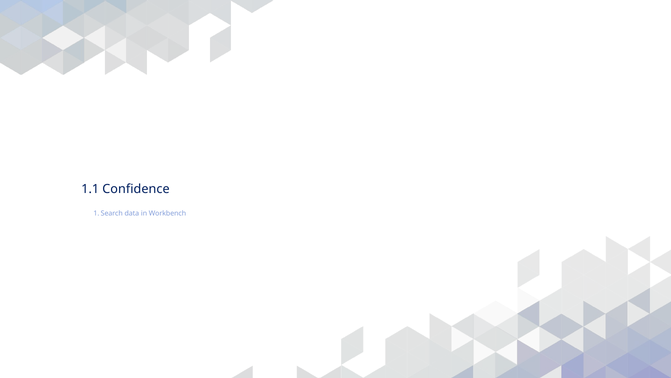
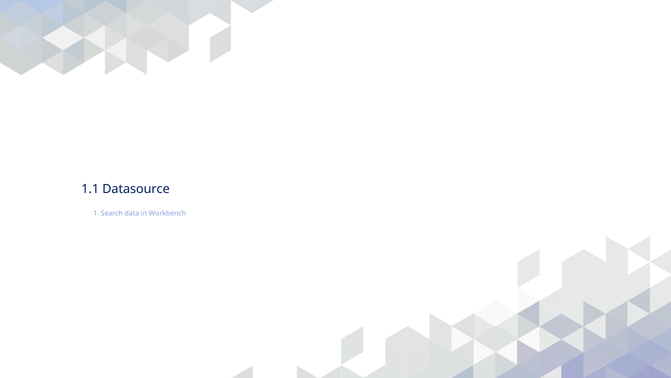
Confidence: Confidence -> Datasource (136, 189)
